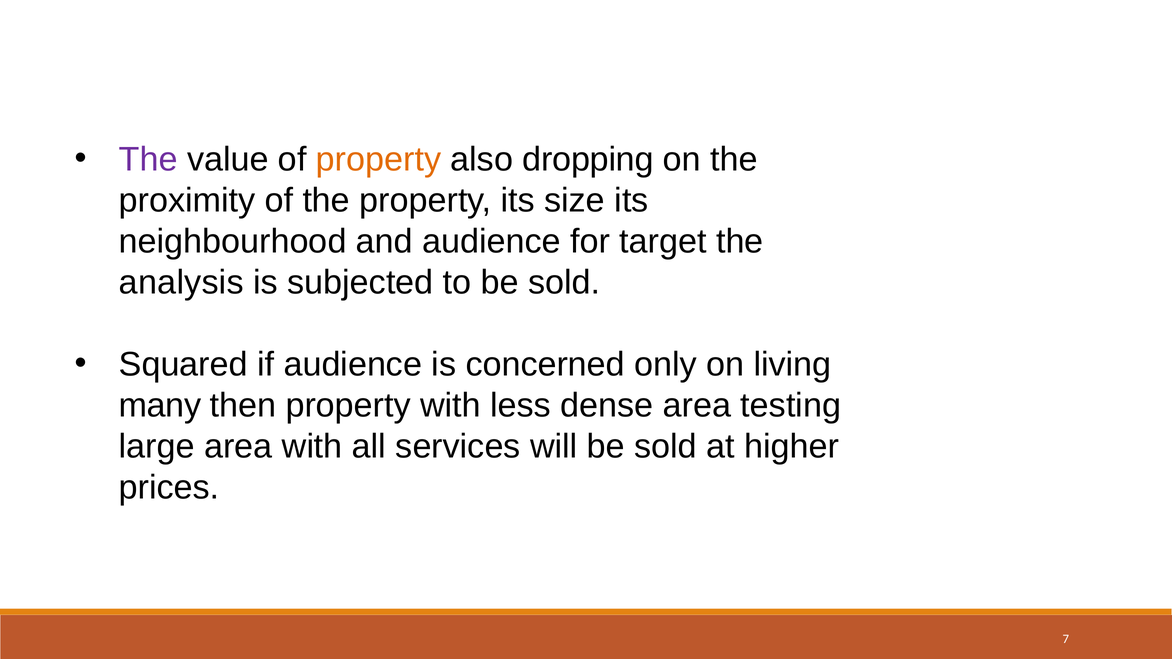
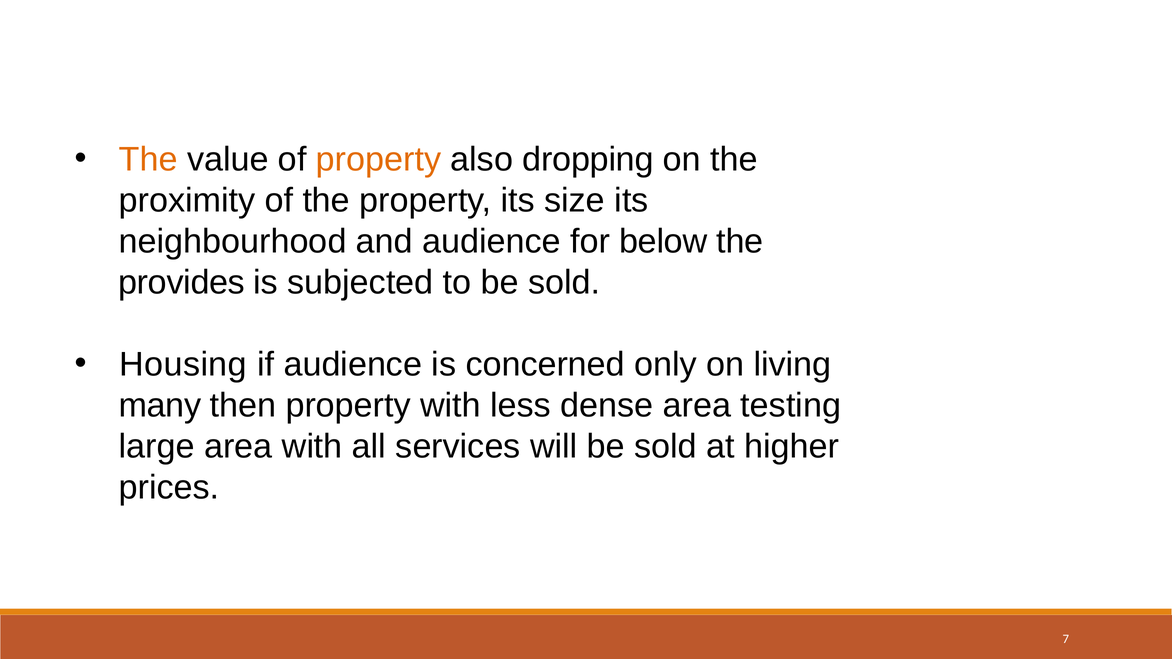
The colour: purple -> orange (148, 159)
target: target -> below (663, 242)
analysis: analysis -> provides (182, 283)
Squared: Squared -> Housing (183, 365)
